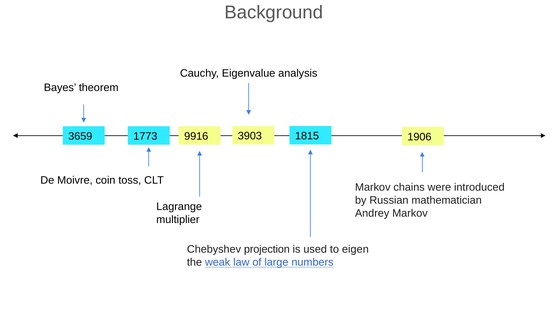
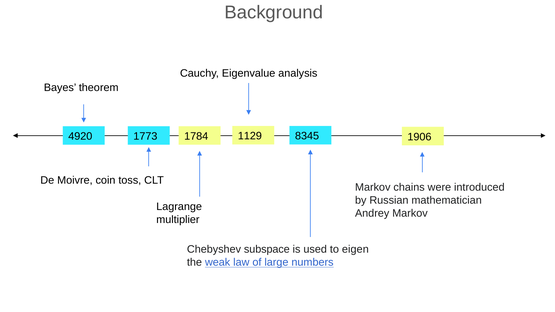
3903: 3903 -> 1129 (250, 136)
1815: 1815 -> 8345 (307, 136)
3659: 3659 -> 4920 (80, 136)
9916: 9916 -> 1784 (196, 136)
projection: projection -> subspace (267, 250)
